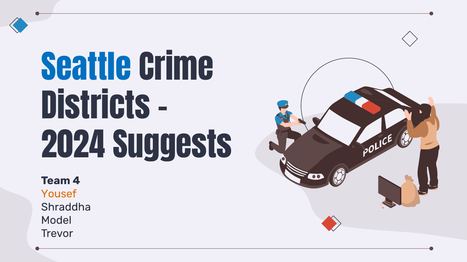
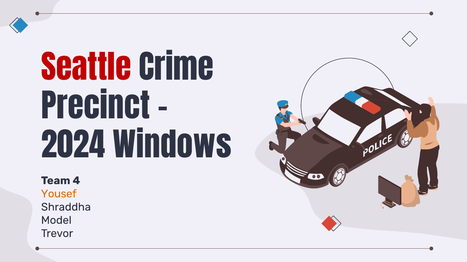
Seattle colour: blue -> red (86, 69)
Districts: Districts -> Precinct (96, 108)
Suggests: Suggests -> Windows (172, 147)
